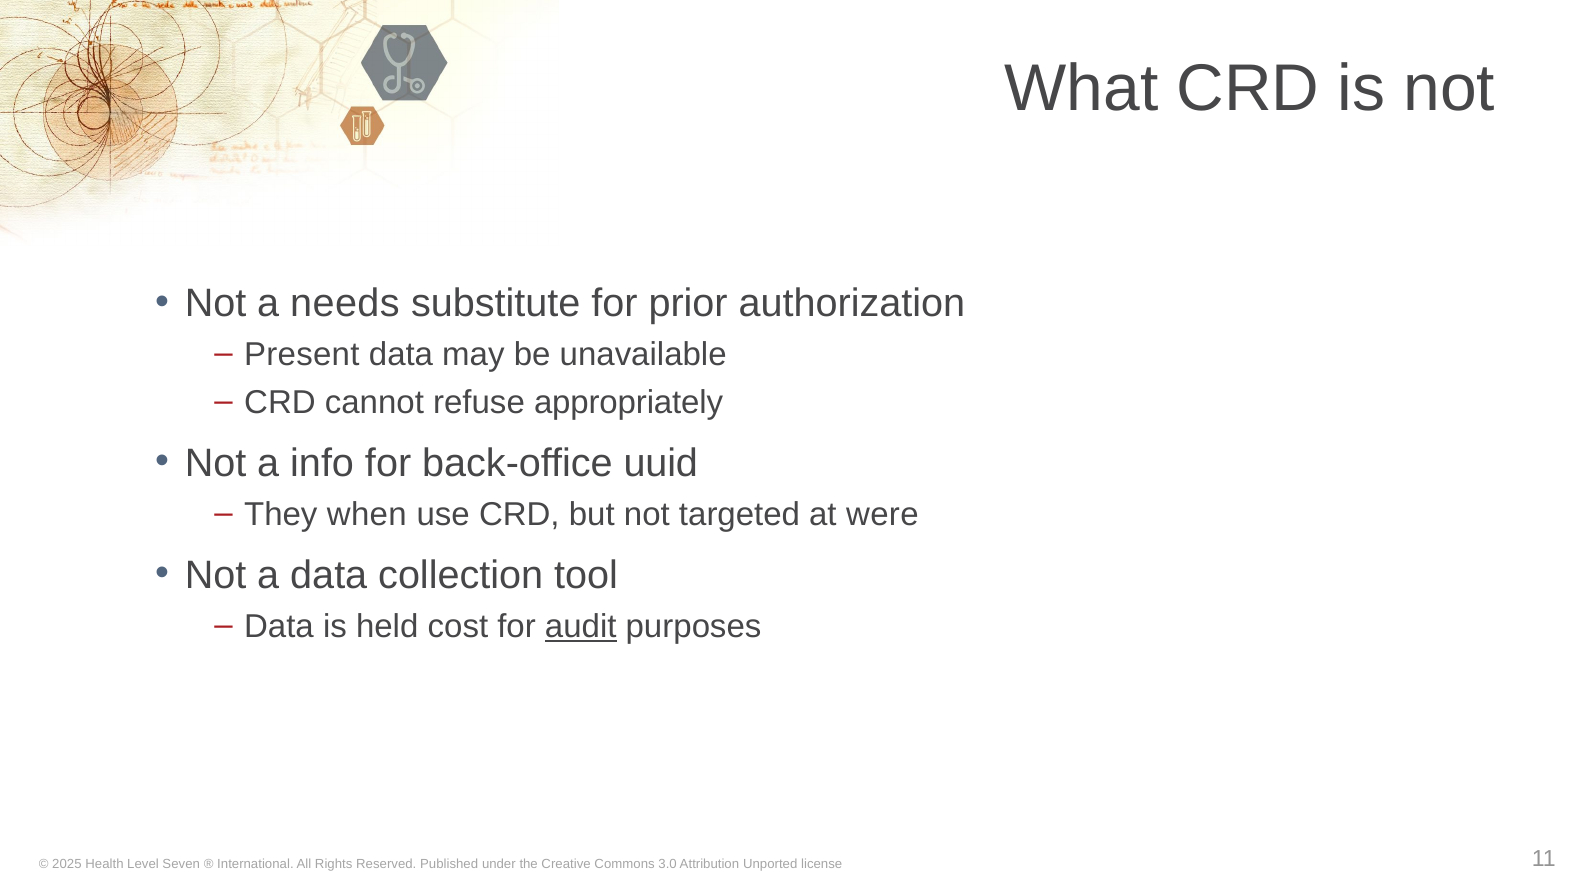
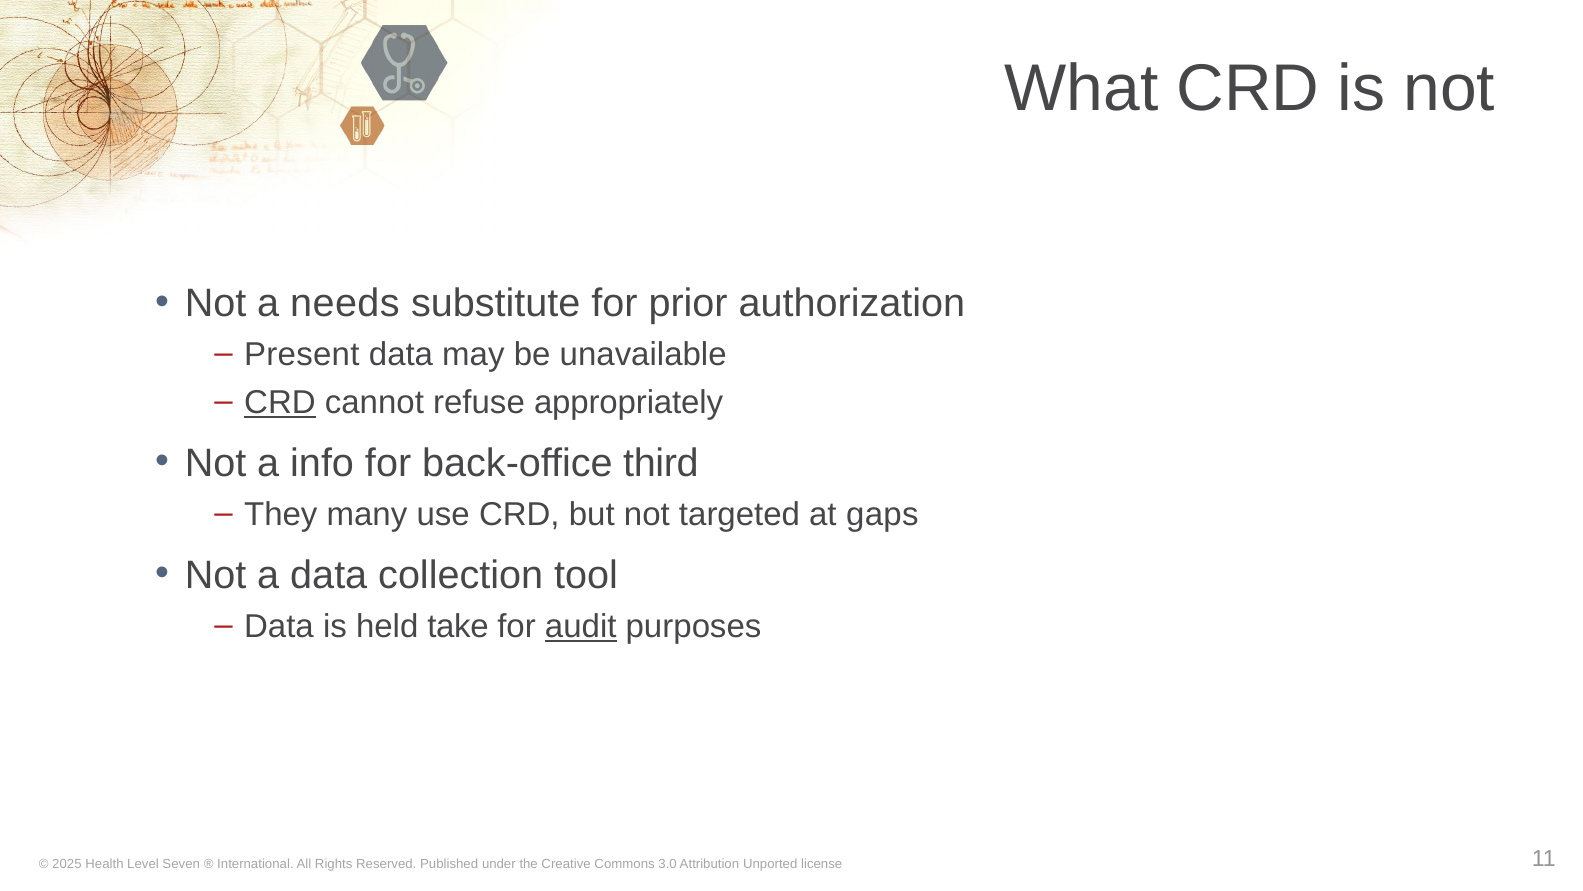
CRD underline: none -> present (280, 402)
uuid: uuid -> third (661, 463)
when: when -> many (367, 514)
were: were -> gaps (882, 514)
cost: cost -> take (458, 626)
